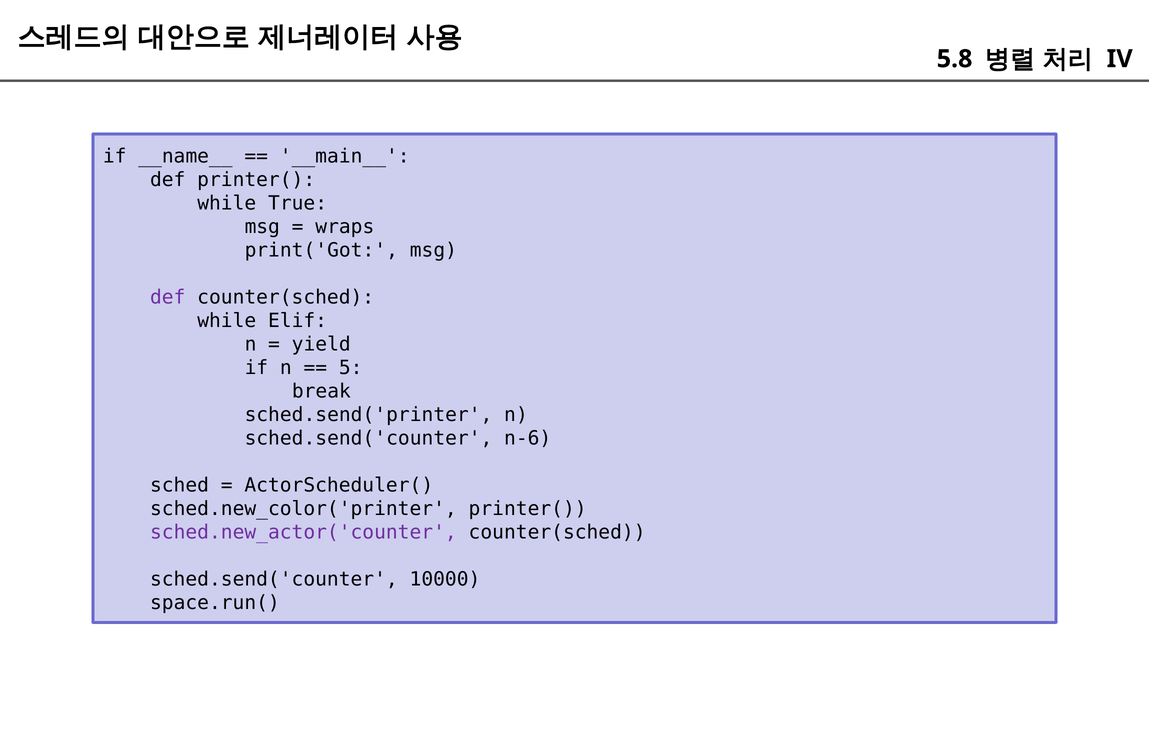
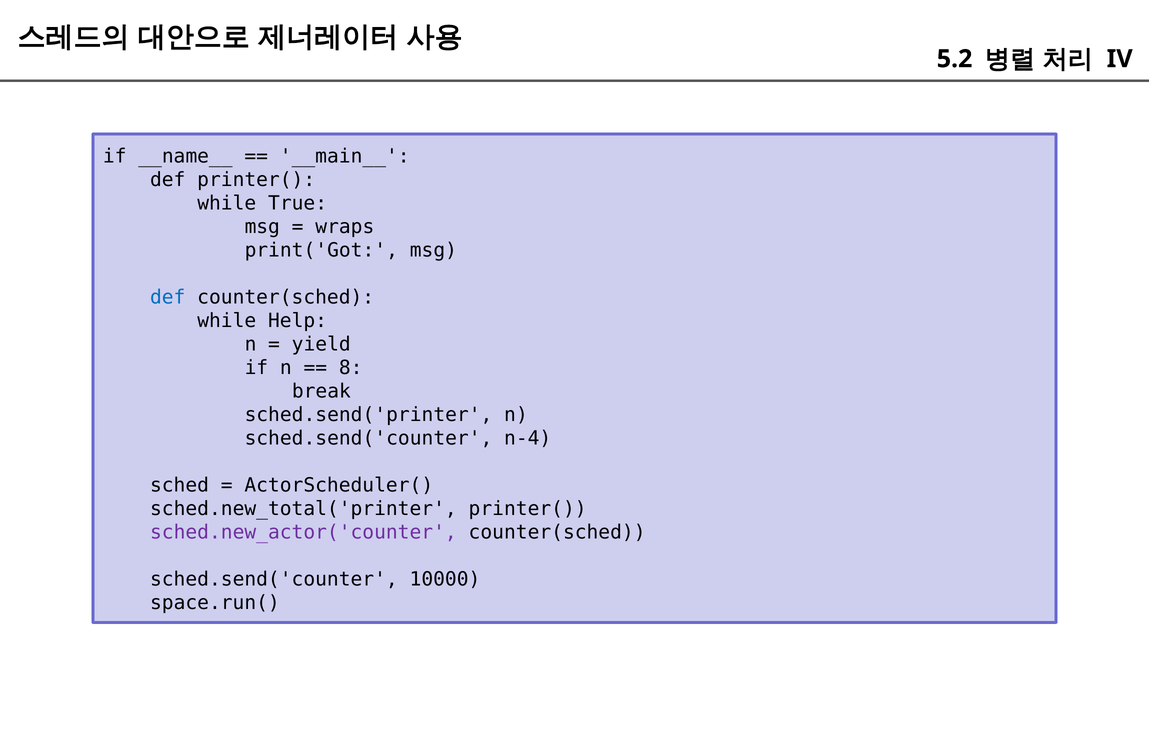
5.8: 5.8 -> 5.2 (955, 59)
def colour: purple -> blue (168, 297)
Elif: Elif -> Help (298, 321)
5: 5 -> 8 (351, 368)
n-6: n-6 -> n-4 (528, 438)
sched.new_color('printer: sched.new_color('printer -> sched.new_total('printer (303, 509)
